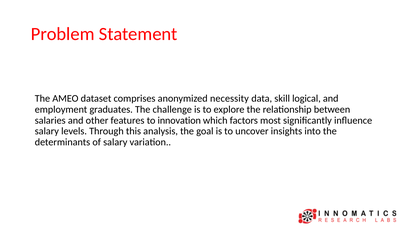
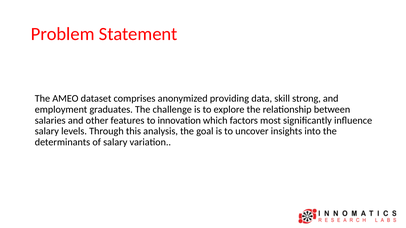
necessity: necessity -> providing (229, 99)
logical: logical -> strong (306, 99)
